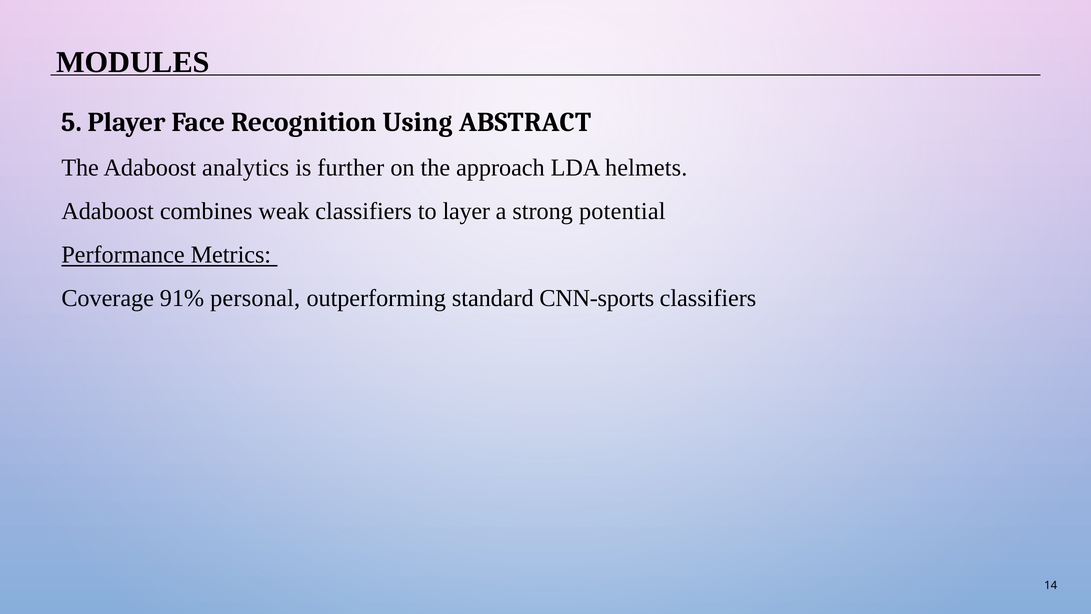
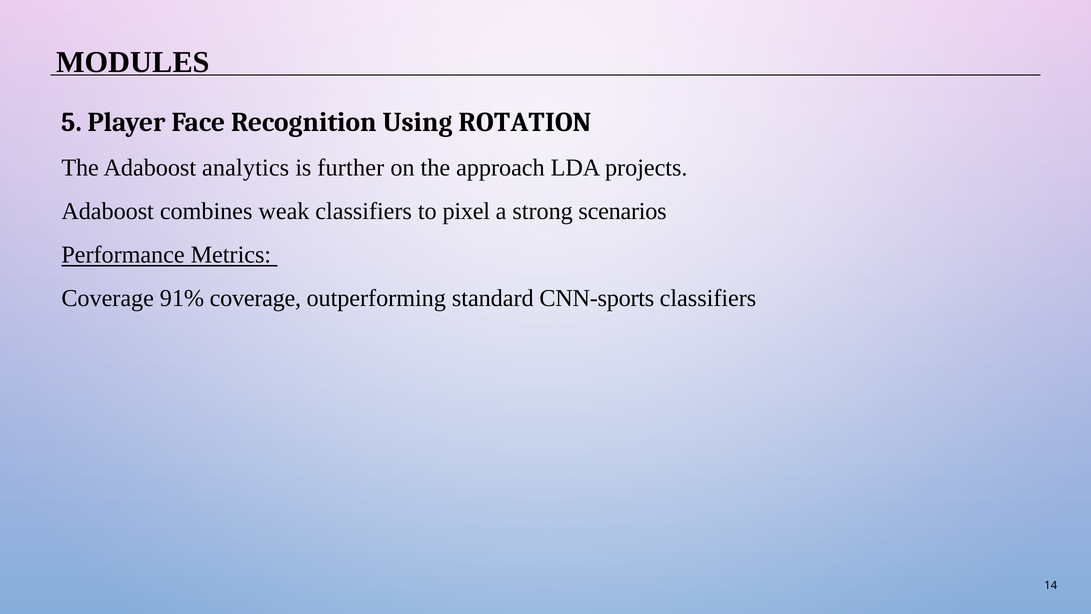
ABSTRACT: ABSTRACT -> ROTATION (525, 122)
helmets: helmets -> projects (646, 168)
layer: layer -> pixel (466, 211)
potential: potential -> scenarios (623, 211)
91% personal: personal -> coverage (255, 298)
